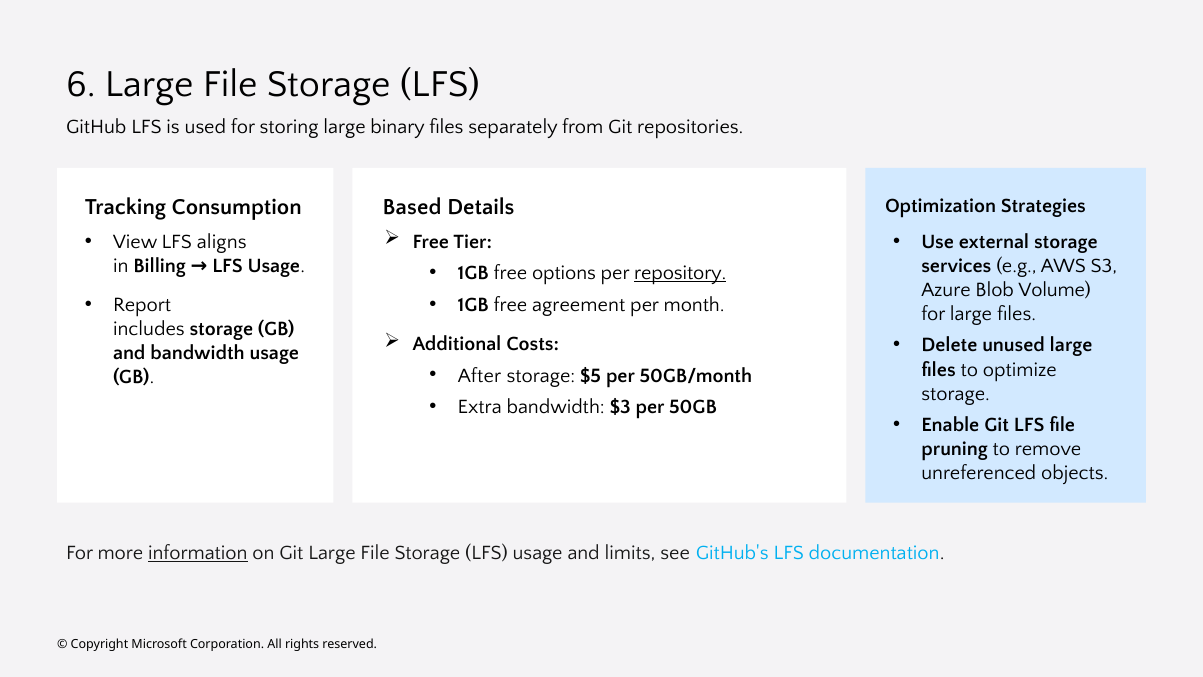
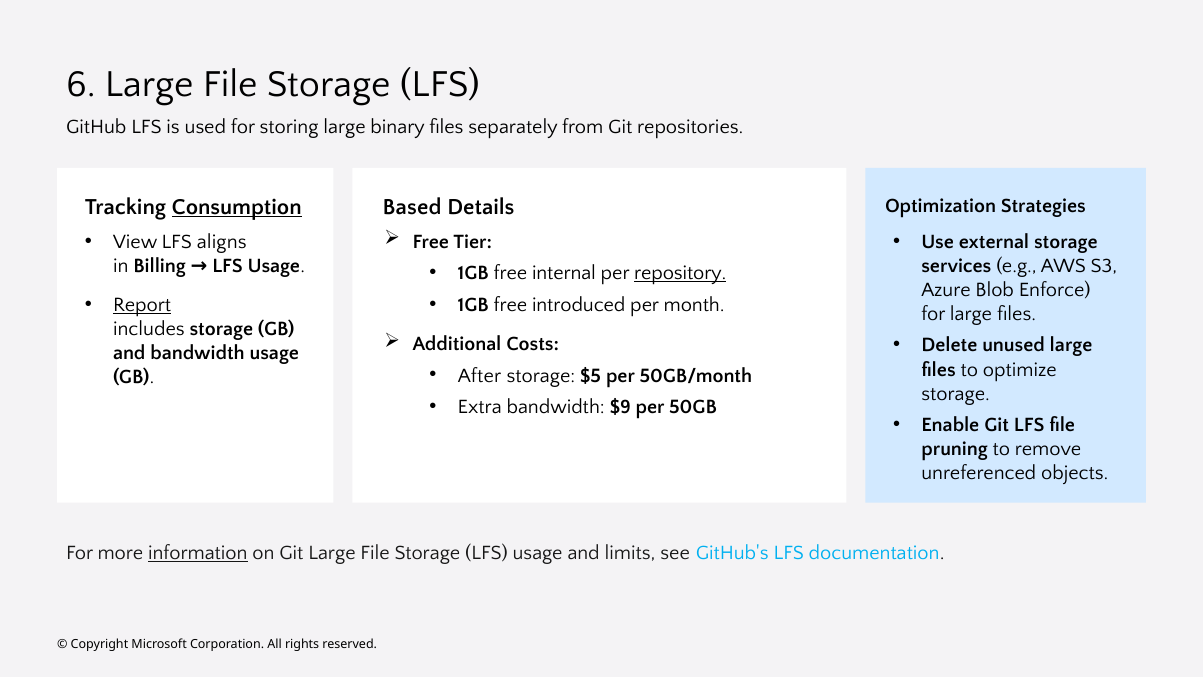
Consumption underline: none -> present (237, 207)
options: options -> internal (564, 273)
Volume: Volume -> Enforce (1055, 290)
Report underline: none -> present (142, 305)
agreement: agreement -> introduced (579, 305)
$3: $3 -> $9 (620, 407)
